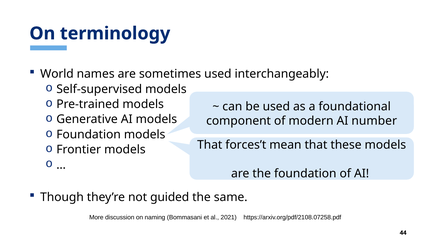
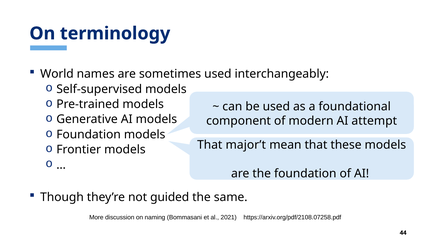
number: number -> attempt (374, 121)
forces’t: forces’t -> major’t (246, 145)
